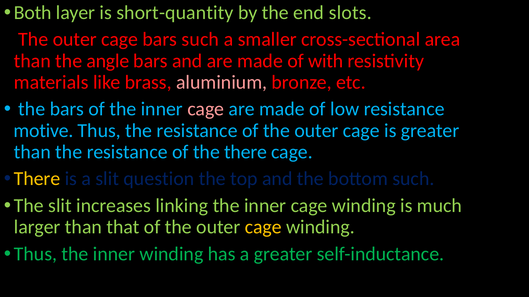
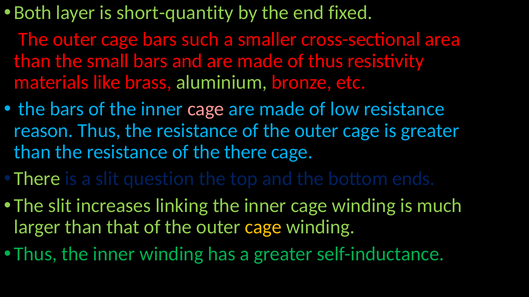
slots: slots -> fixed (350, 13)
angle: angle -> small (108, 61)
of with: with -> thus (326, 61)
aluminium colour: pink -> light green (222, 82)
motive: motive -> reason (44, 131)
There colour: yellow -> light green (37, 179)
bottom such: such -> ends (414, 179)
